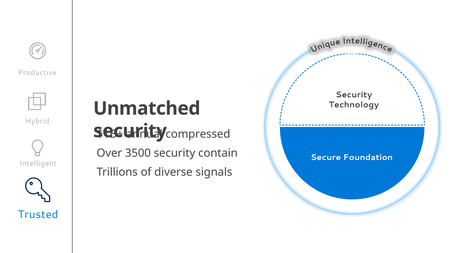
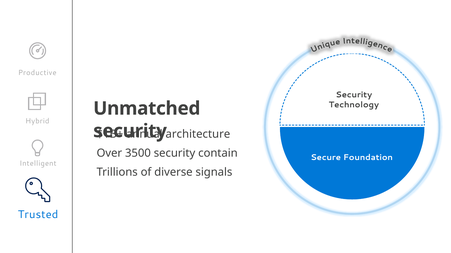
compressed: compressed -> architecture (198, 134)
